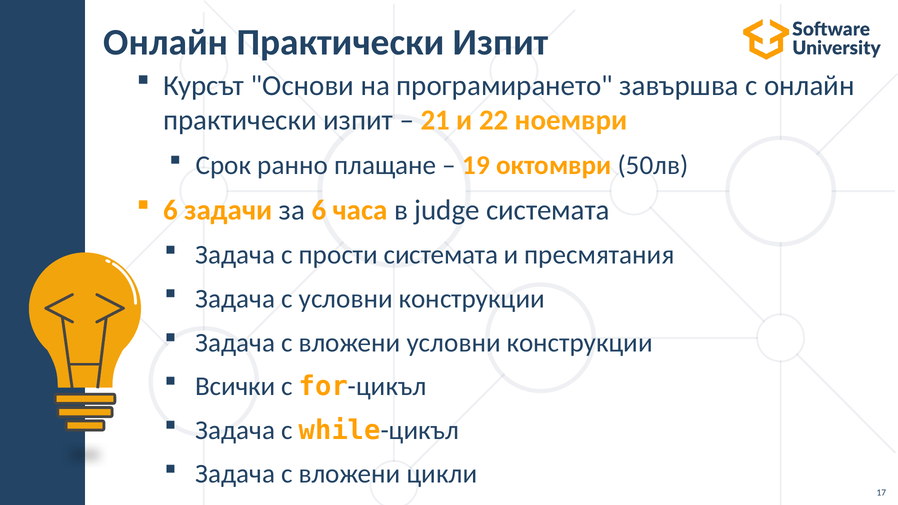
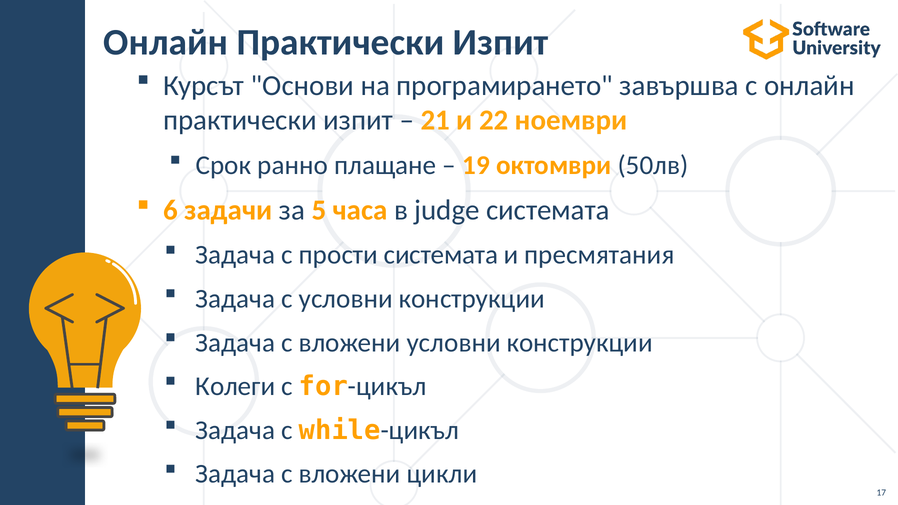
за 6: 6 -> 5 (319, 210)
Всички: Всички -> Колеги (235, 387)
